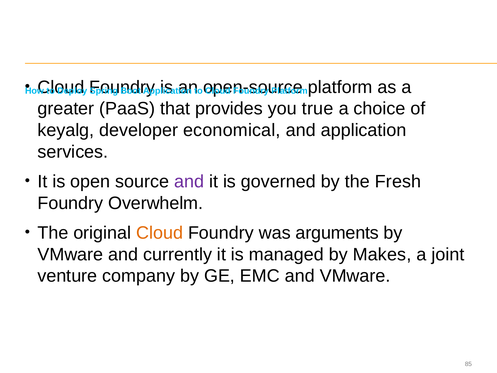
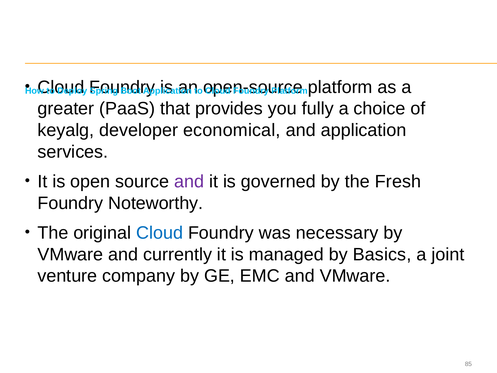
true: true -> fully (318, 109)
Overwhelm: Overwhelm -> Noteworthy (156, 203)
Cloud colour: orange -> blue (160, 233)
arguments: arguments -> necessary (337, 233)
Makes: Makes -> Basics (382, 254)
